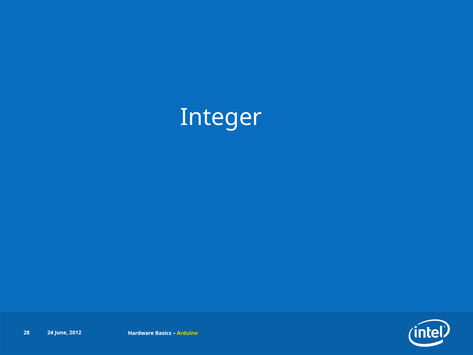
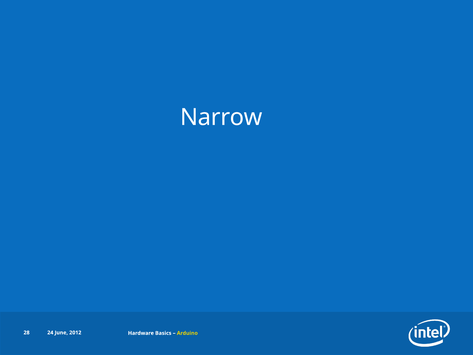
Integer: Integer -> Narrow (221, 117)
